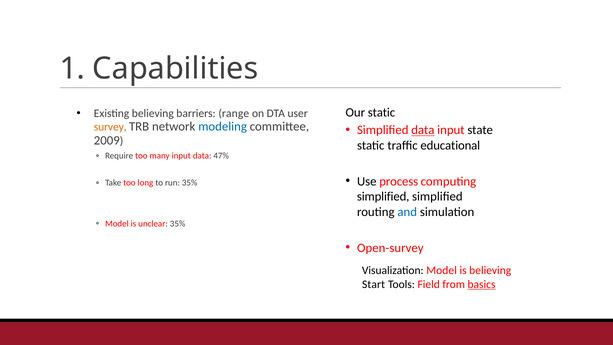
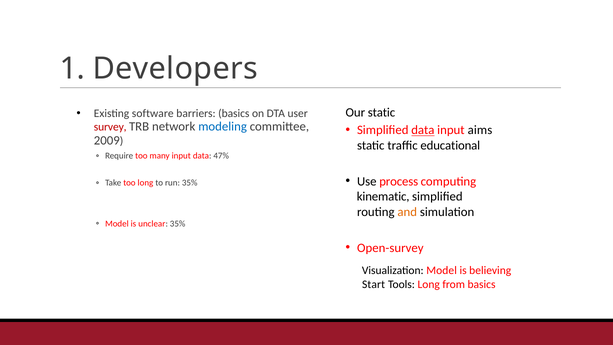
Capabilities: Capabilities -> Developers (175, 69)
Existing believing: believing -> software (153, 113)
barriers range: range -> basics (234, 113)
survey colour: orange -> red (110, 127)
state: state -> aims (480, 130)
simplified: simplified -> kinematic (383, 197)
and colour: blue -> orange (407, 212)
Tools Field: Field -> Long (429, 284)
basics underline: present -> none (482, 284)
